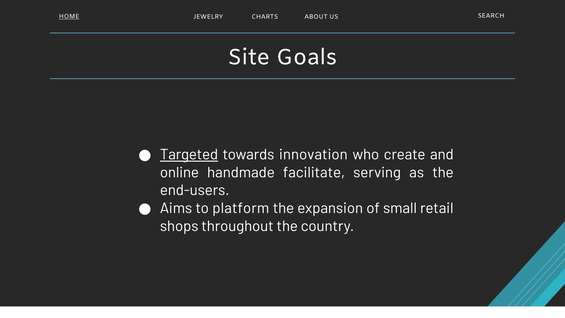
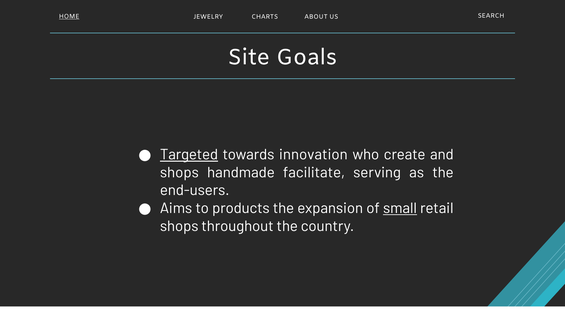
online: online -> shops (179, 172)
platform: platform -> products (241, 208)
small underline: none -> present (400, 208)
